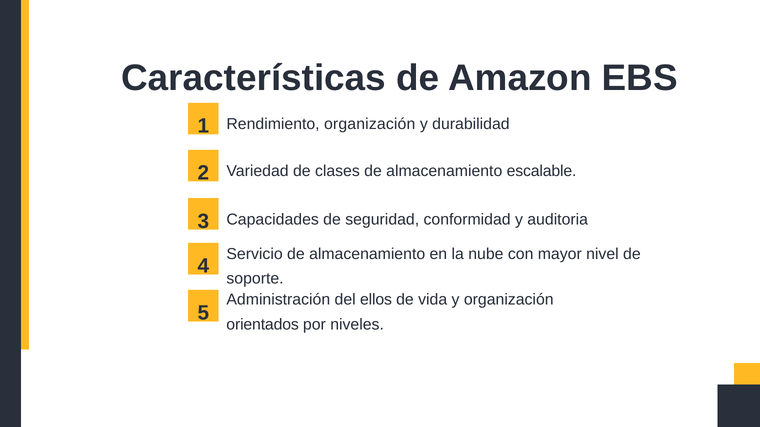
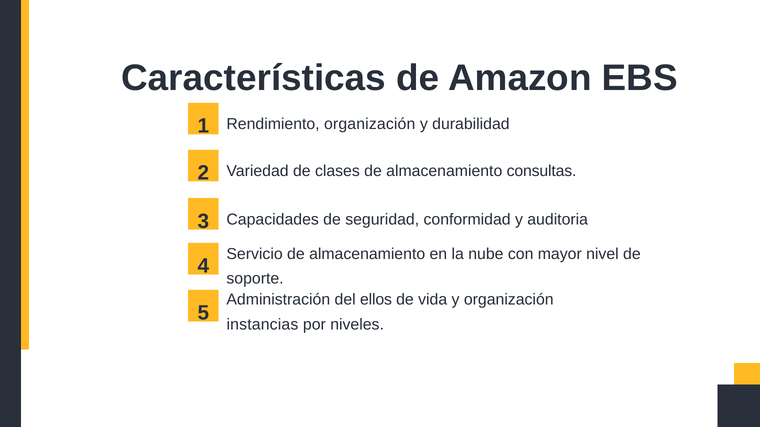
escalable: escalable -> consultas (542, 171)
orientados: orientados -> instancias (262, 325)
